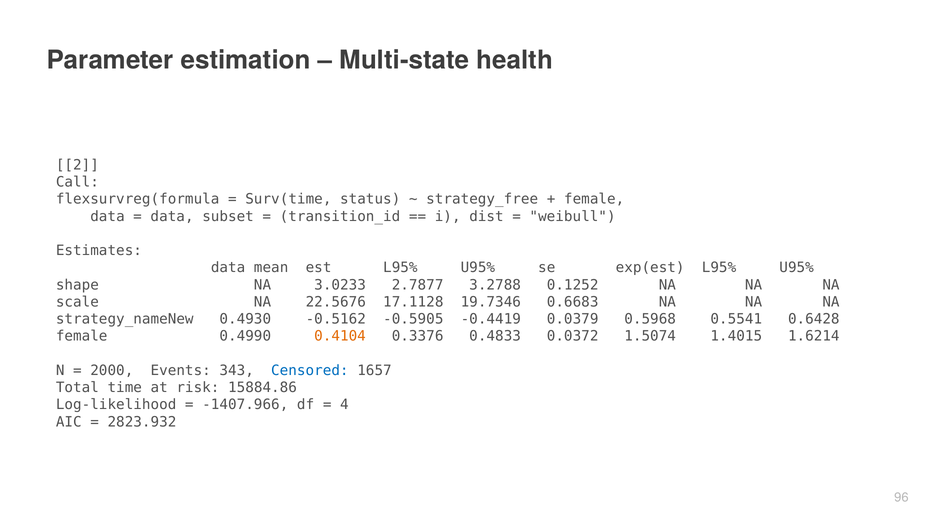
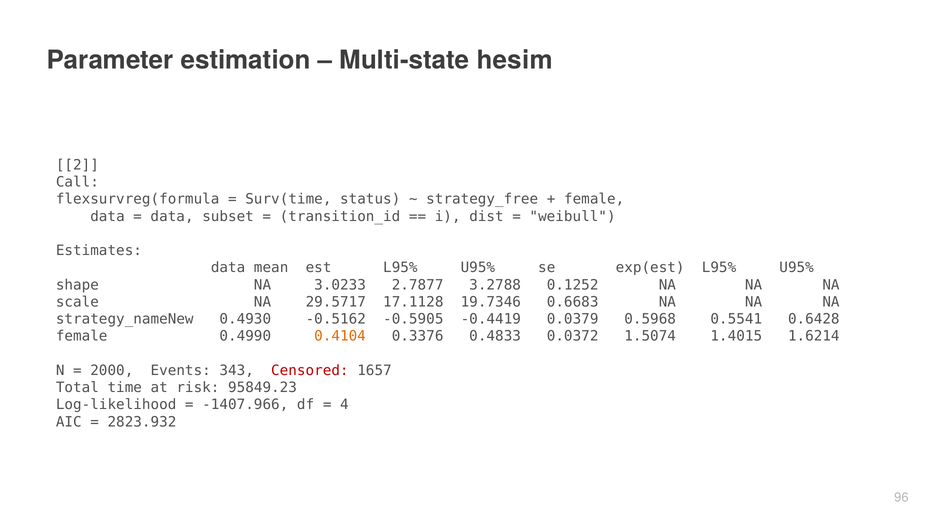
health: health -> hesim (515, 60)
22.5676: 22.5676 -> 29.5717 (336, 302)
Censored colour: blue -> red (310, 371)
15884.86: 15884.86 -> 95849.23 (262, 388)
